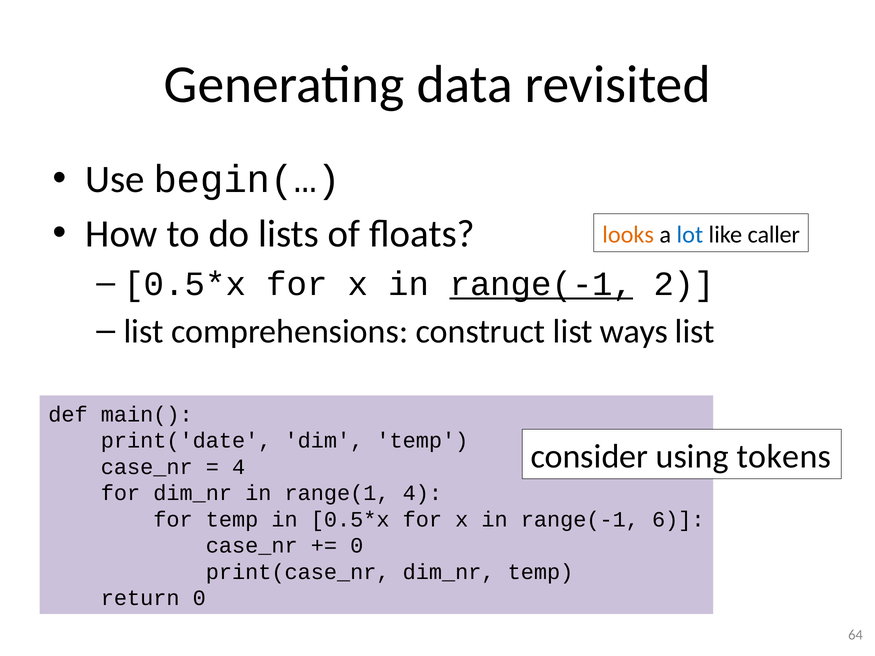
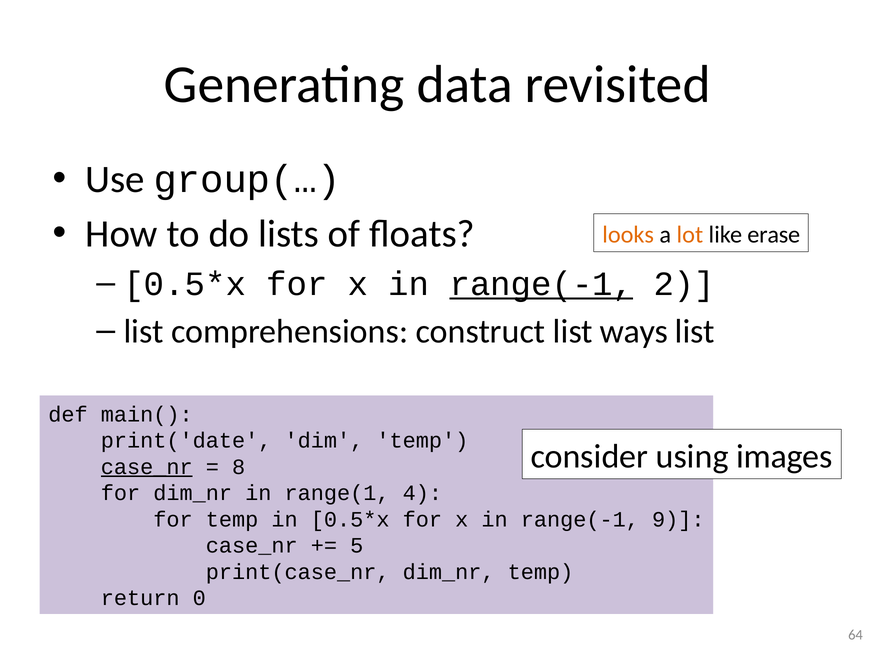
begin(…: begin(… -> group(… (247, 179)
lot colour: blue -> orange (690, 235)
caller: caller -> erase (774, 235)
tokens: tokens -> images (784, 457)
case_nr underline: none -> present (147, 467)
4: 4 -> 8 (239, 467)
6: 6 -> 9 (678, 520)
0: 0 -> 5 (357, 546)
